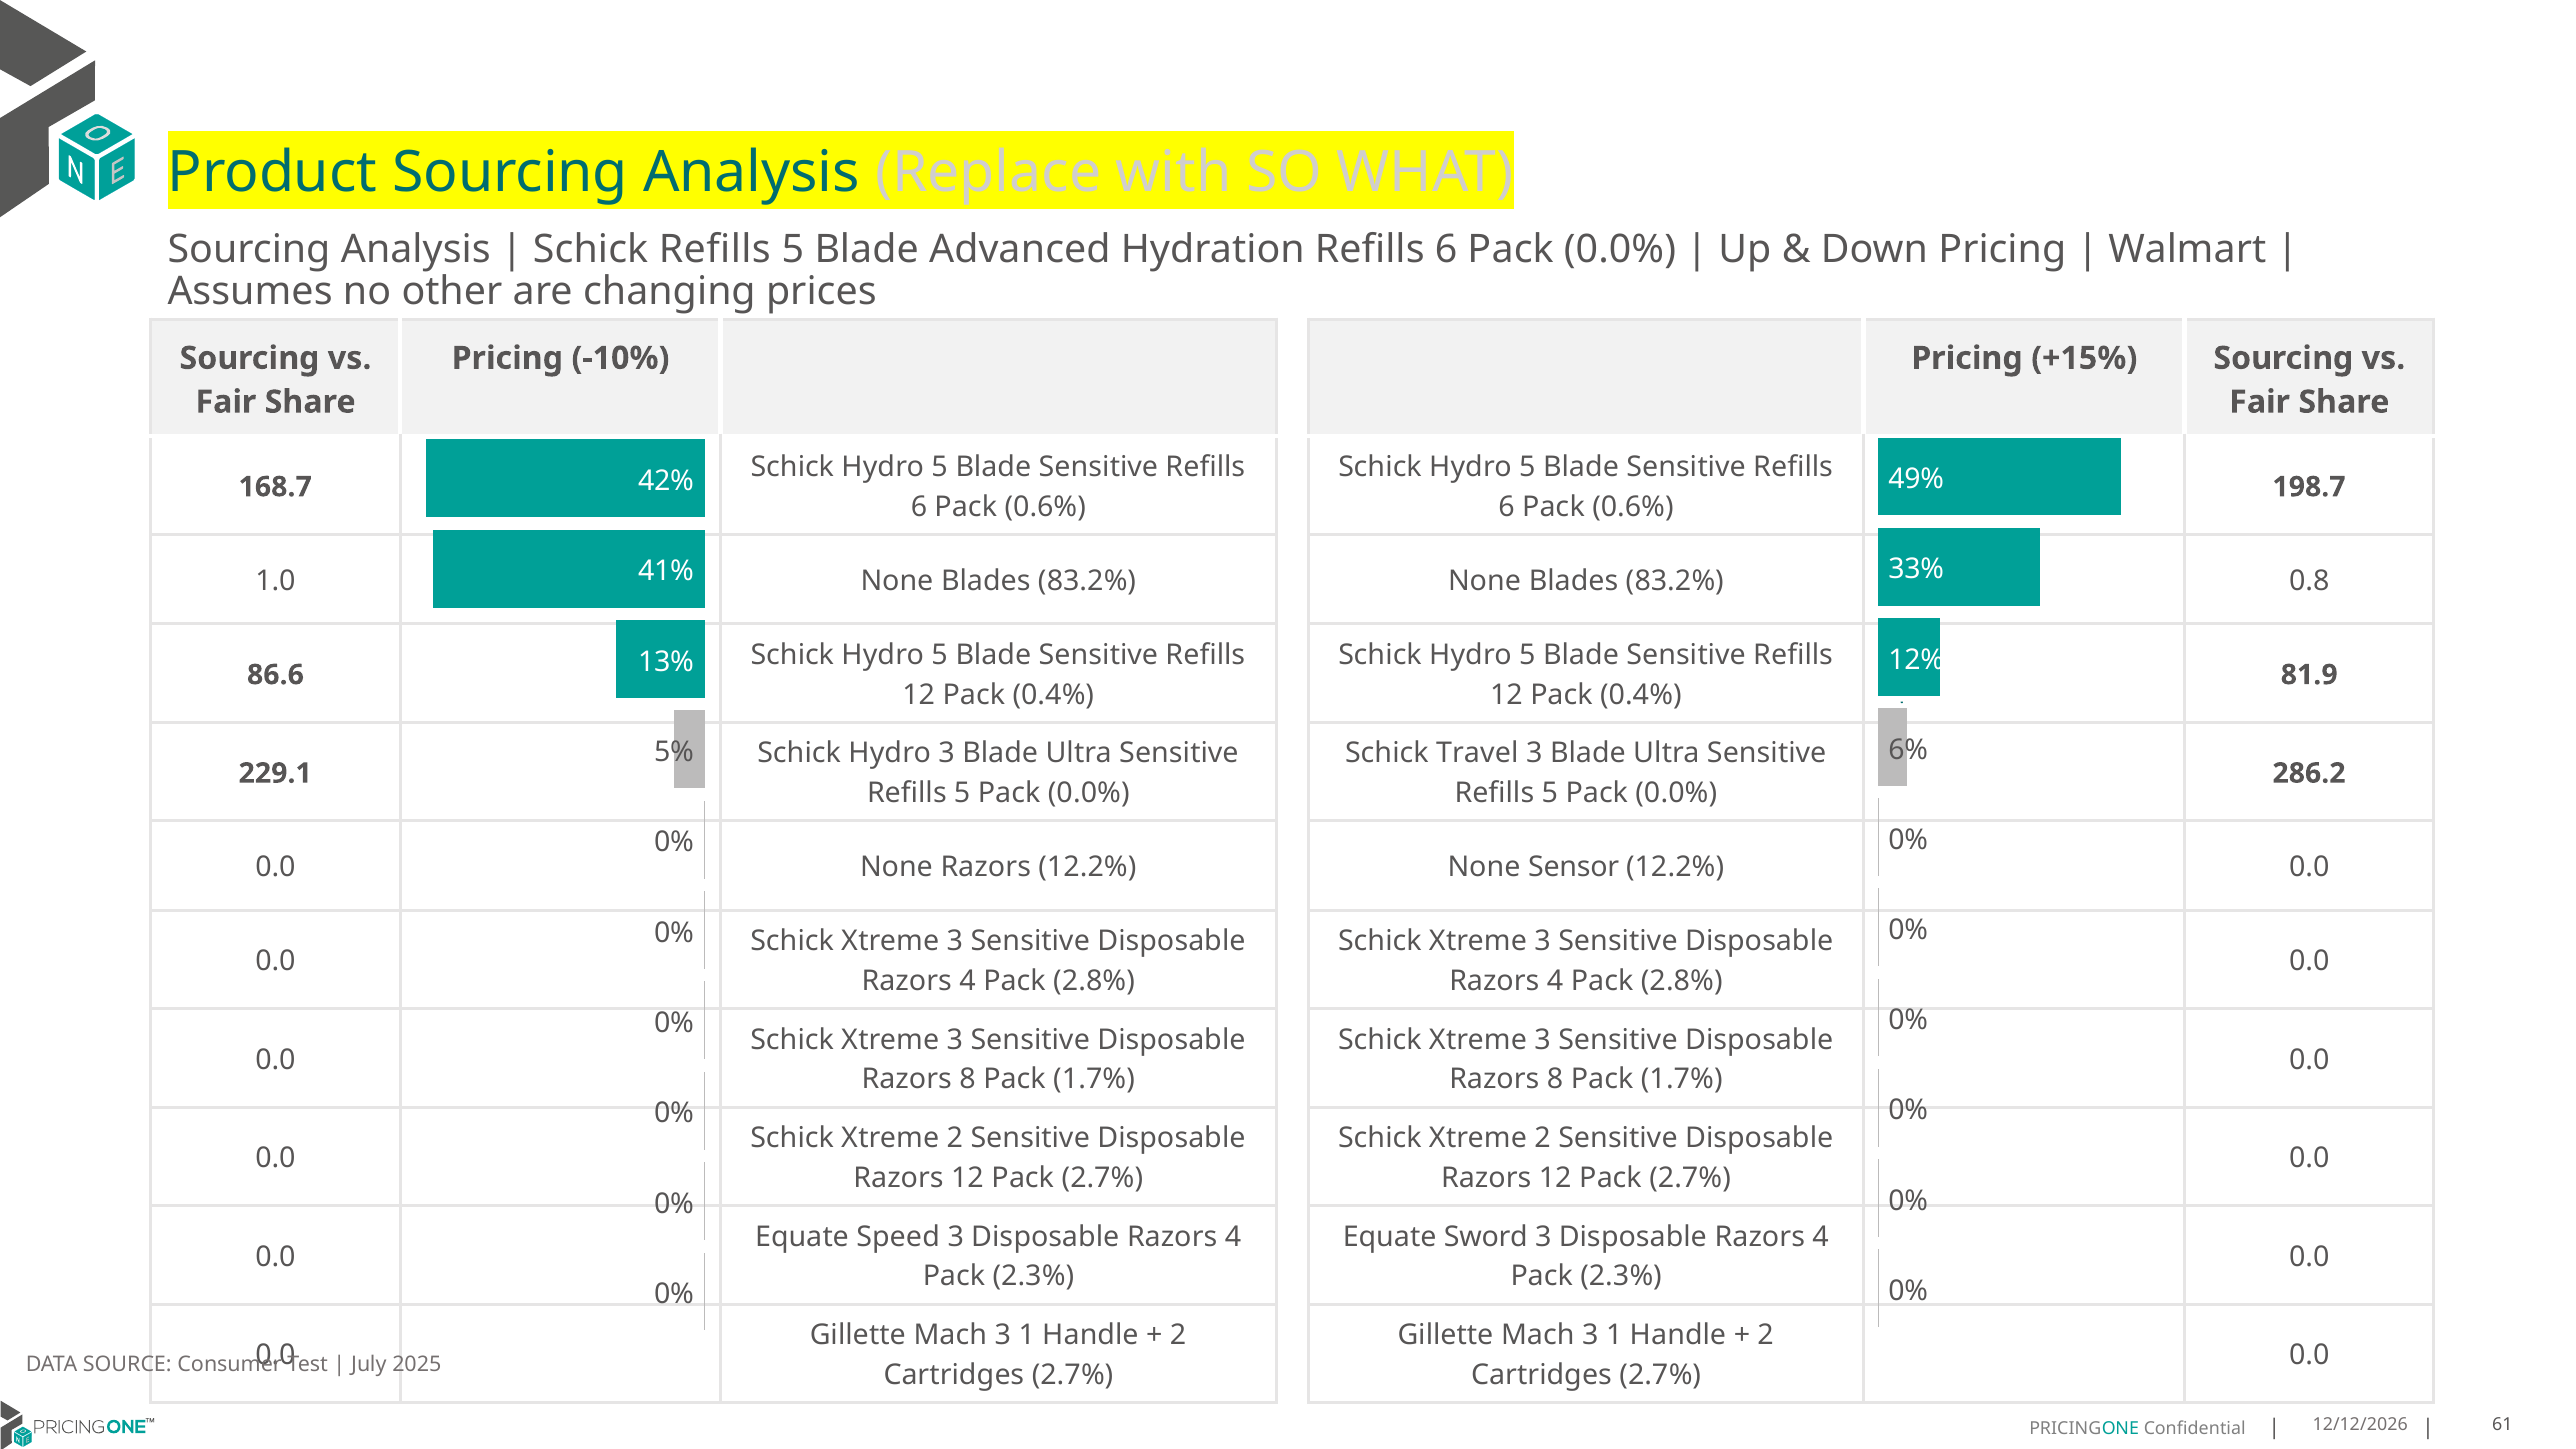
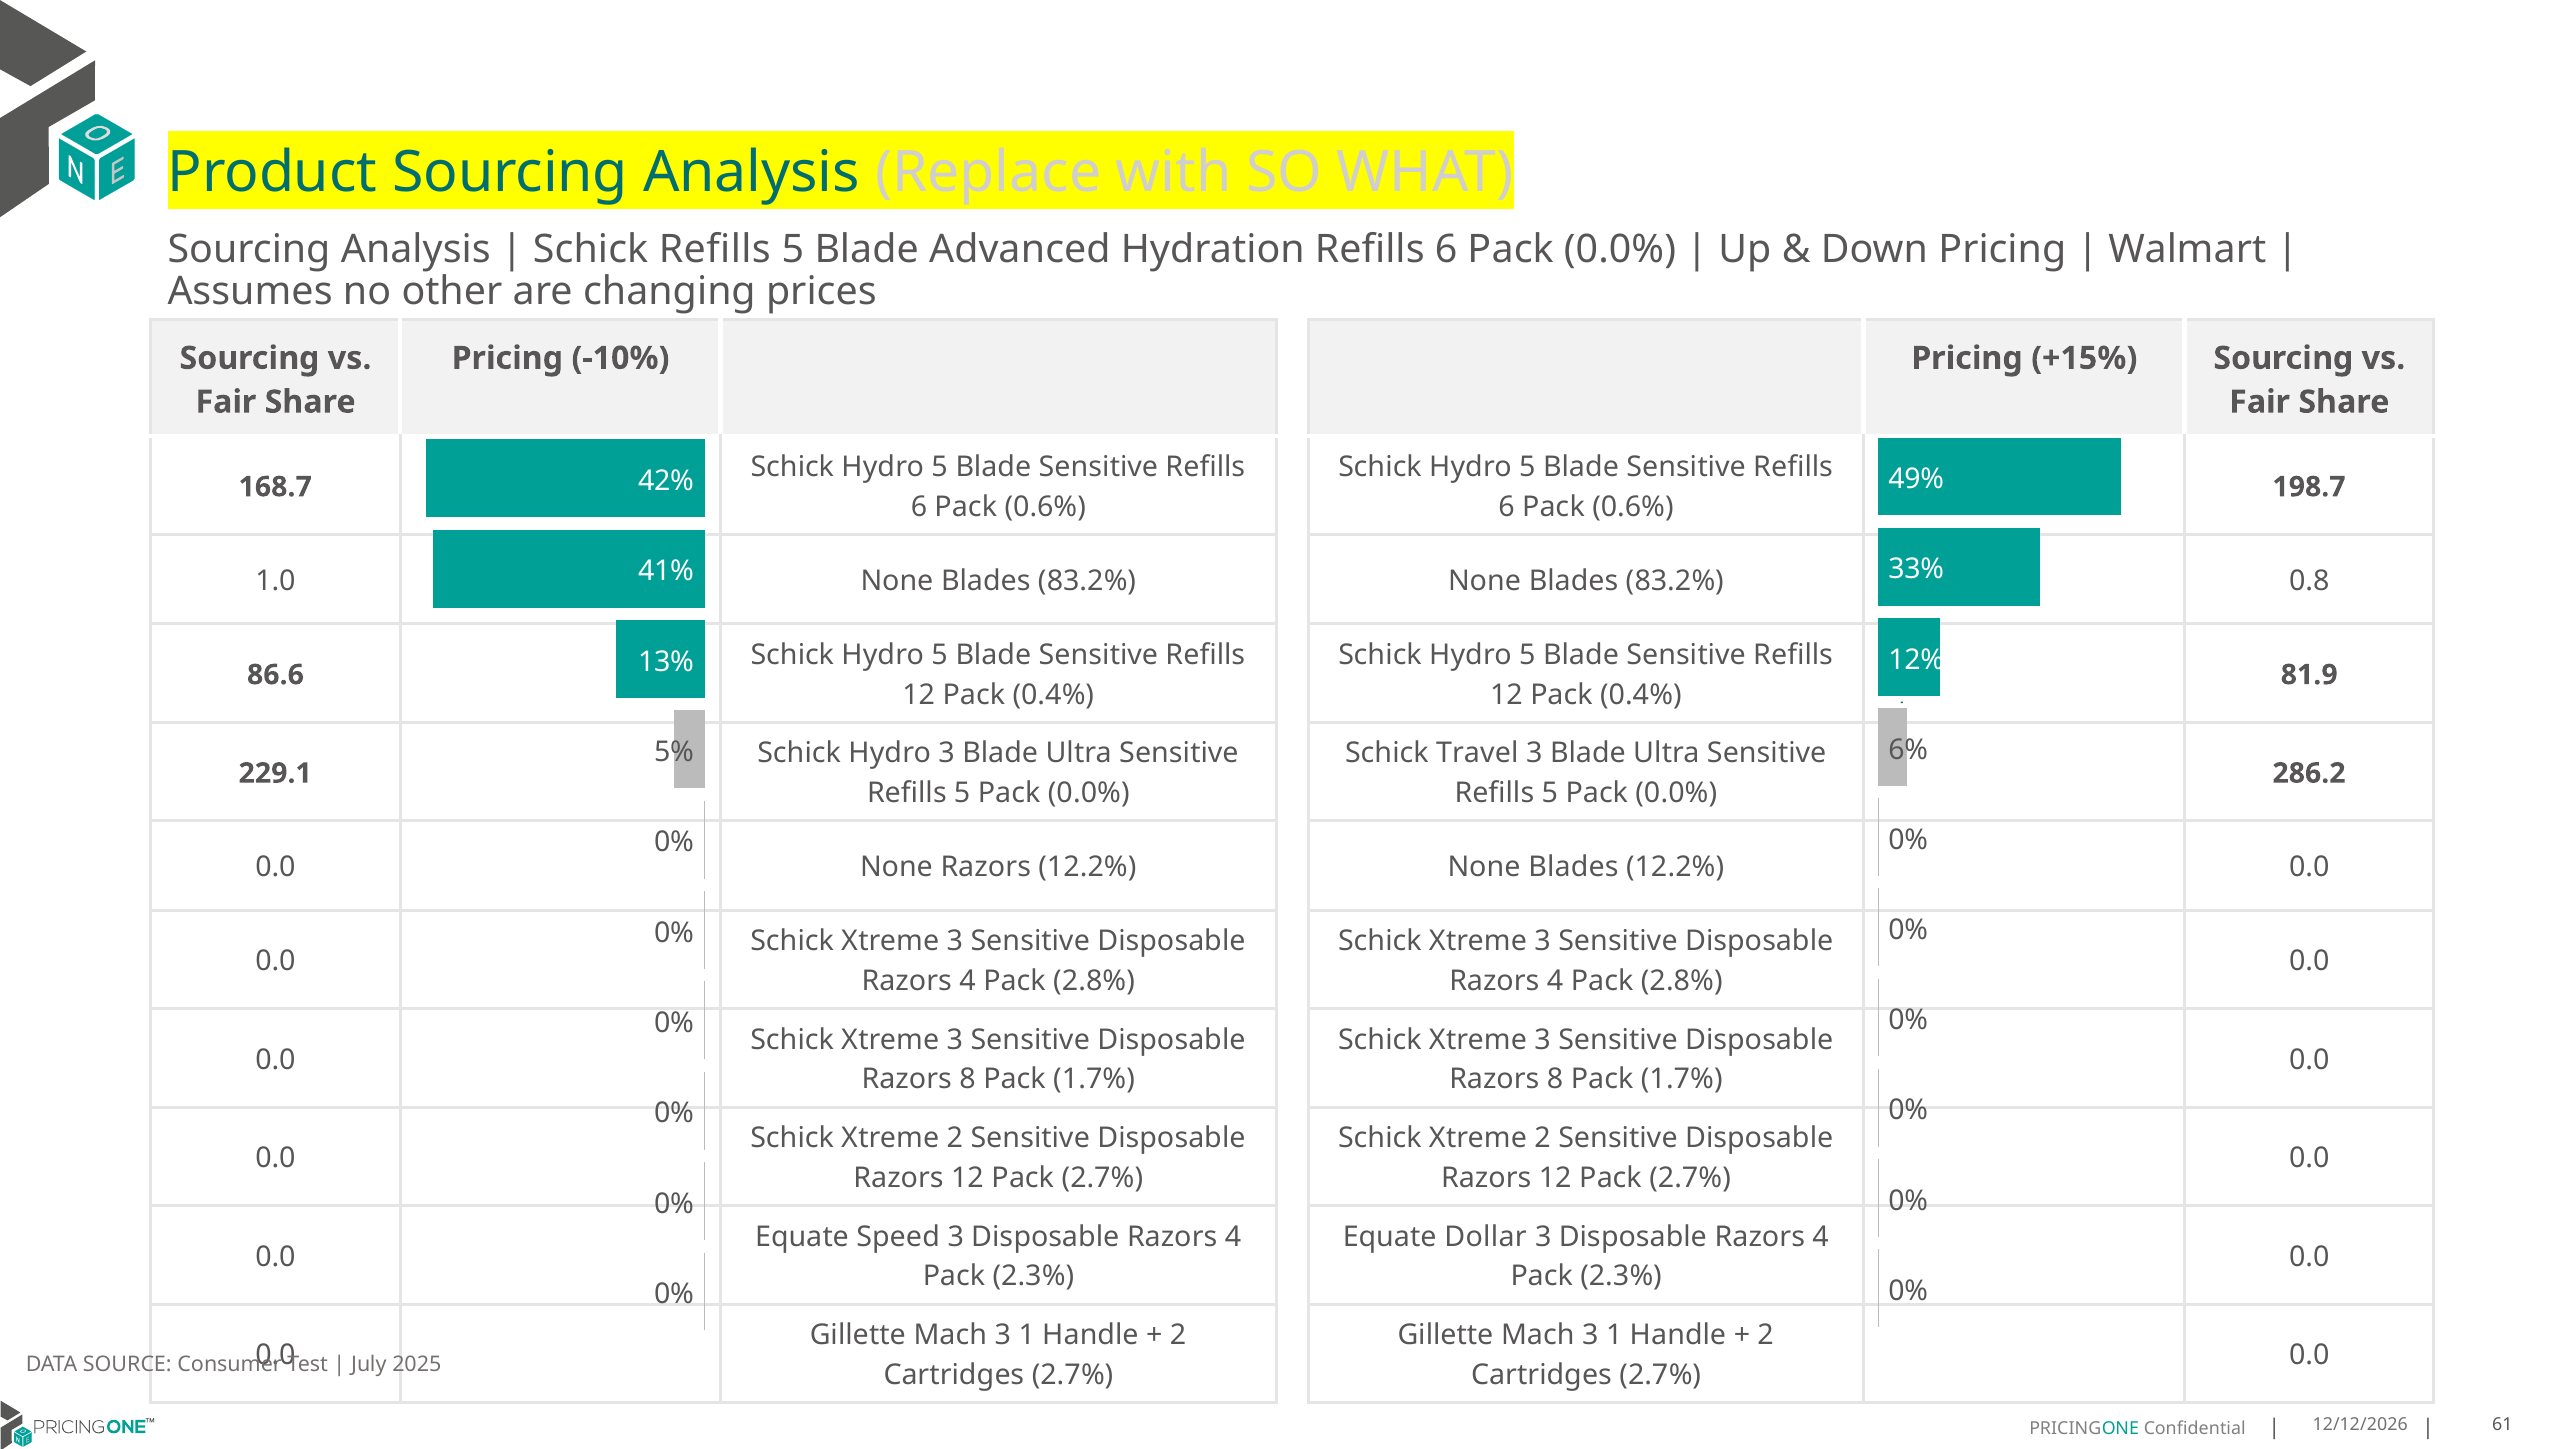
Sensor: Sensor -> Blades (1573, 867)
Sword: Sword -> Dollar (1486, 1237)
